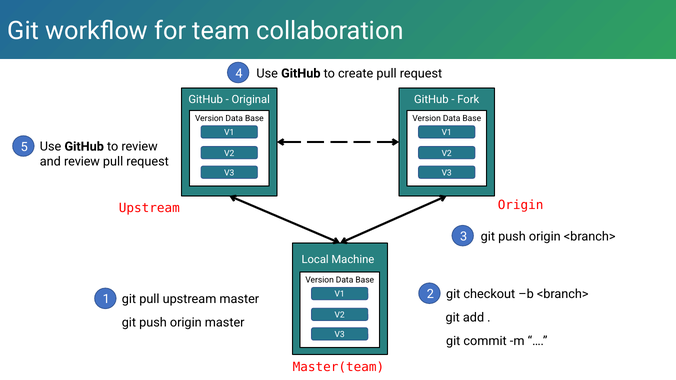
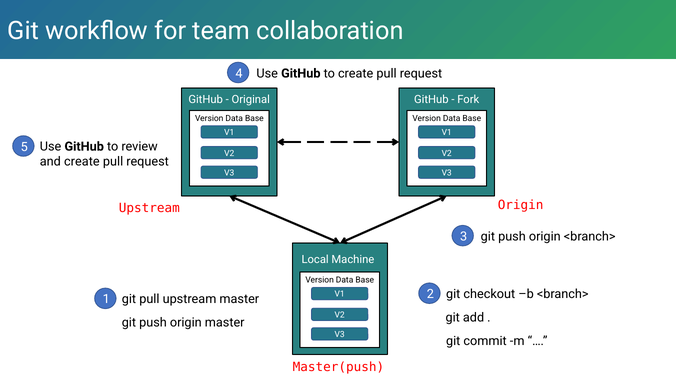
and review: review -> create (82, 162)
Master(team: Master(team -> Master(push (338, 367)
